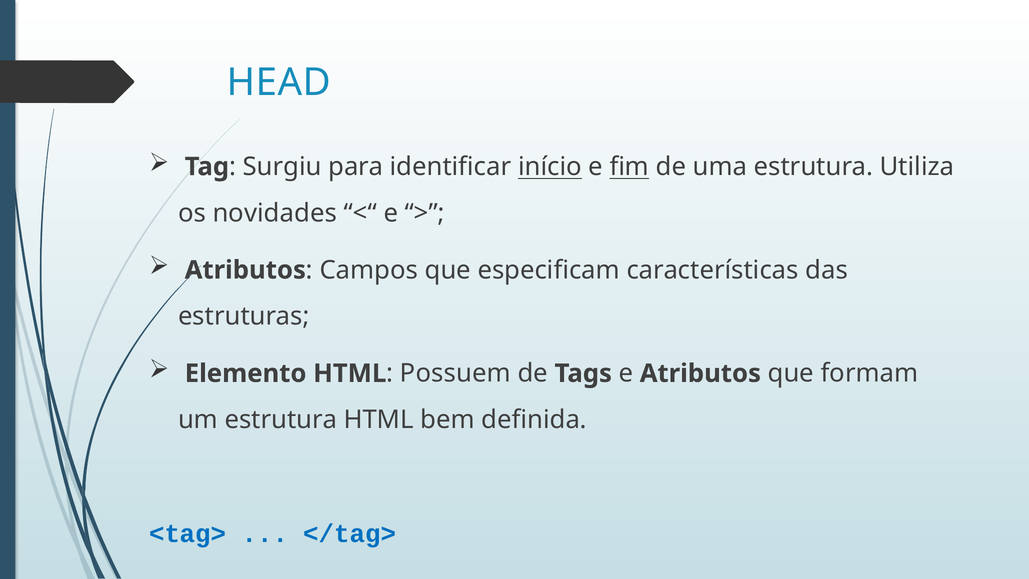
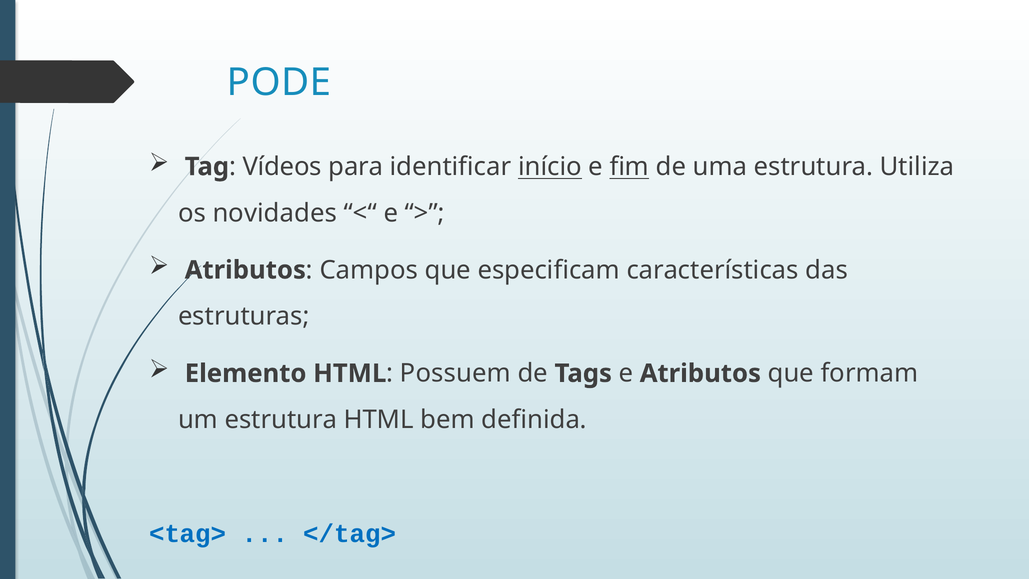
HEAD: HEAD -> PODE (279, 82)
Surgiu: Surgiu -> Vídeos (282, 167)
